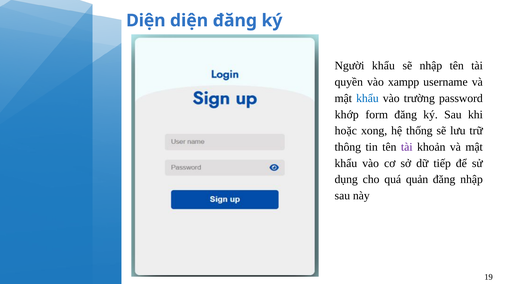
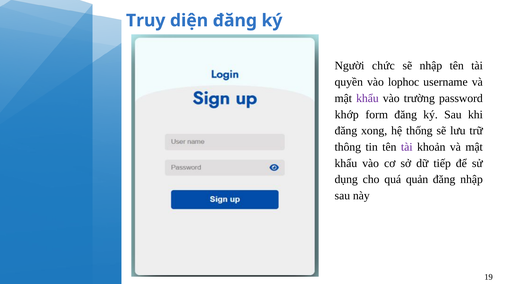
Diện: Diện -> Truy (146, 21)
Người khẩu: khẩu -> chức (383, 66)
xampp: xampp -> lophoc (404, 82)
khẩu colour: blue -> purple (367, 98)
hoặc: hoặc -> đăng (346, 131)
